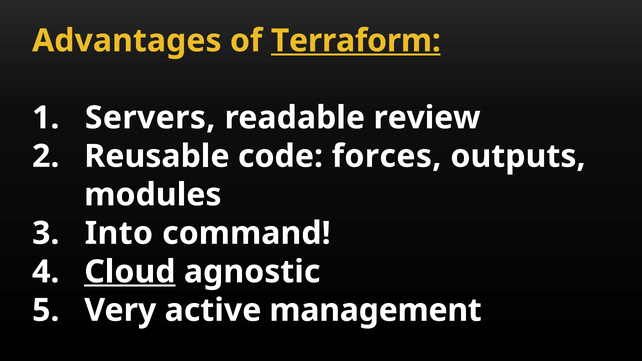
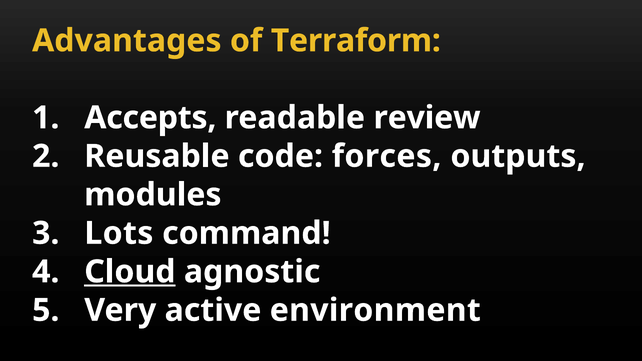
Terraform underline: present -> none (356, 41)
Servers: Servers -> Accepts (150, 118)
Into: Into -> Lots (119, 233)
management: management -> environment (375, 310)
